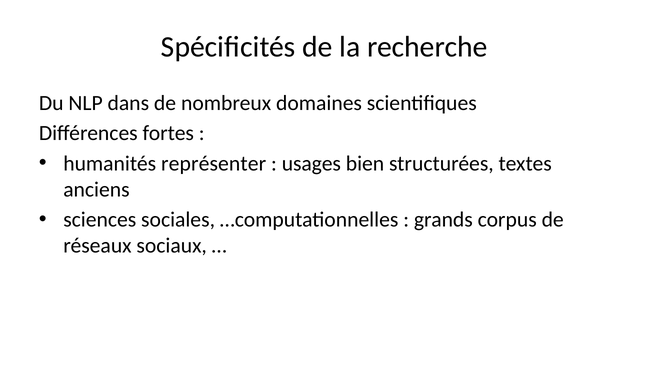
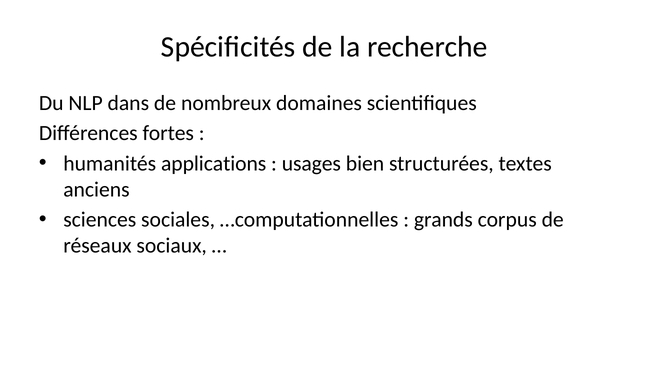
représenter: représenter -> applications (214, 163)
